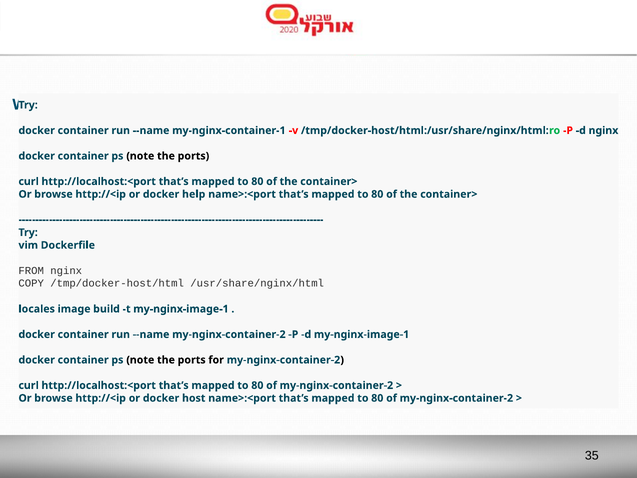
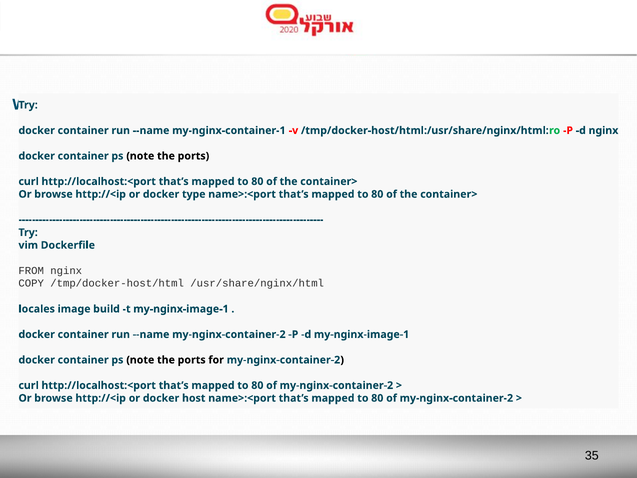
help: help -> type (194, 194)
